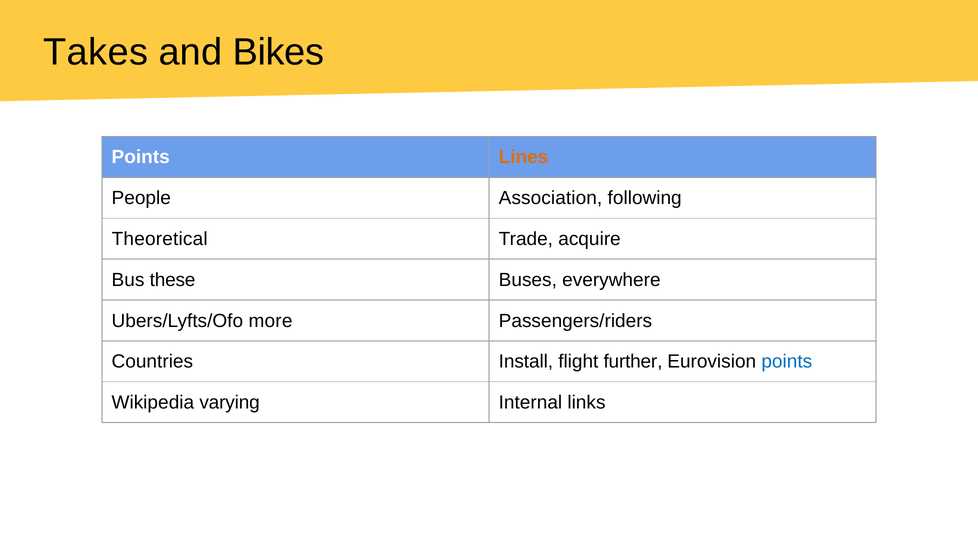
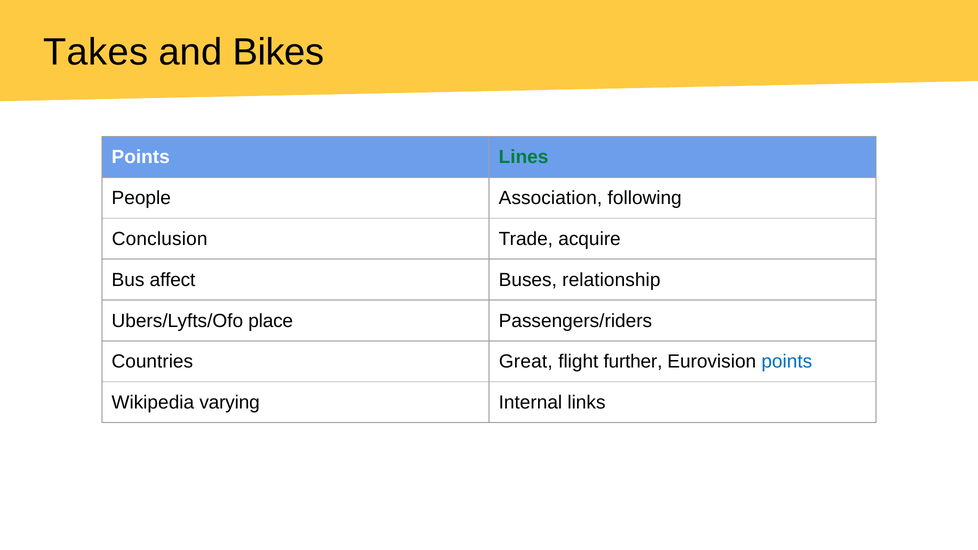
Lines colour: orange -> green (524, 157)
Theoretical: Theoretical -> Conclusion (160, 239)
these: these -> affect (173, 280)
everywhere: everywhere -> relationship (611, 280)
more: more -> place (271, 321)
Install: Install -> Great (526, 362)
